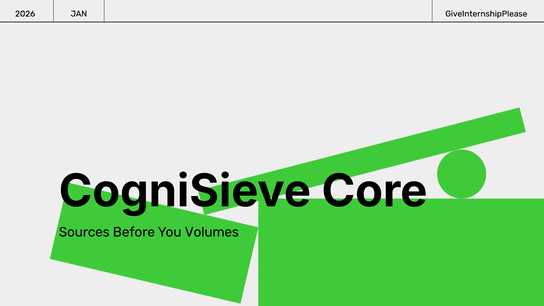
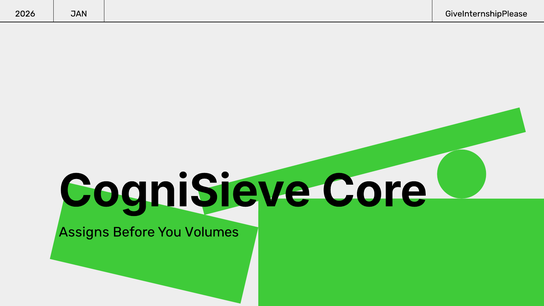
Sources: Sources -> Assigns (84, 232)
